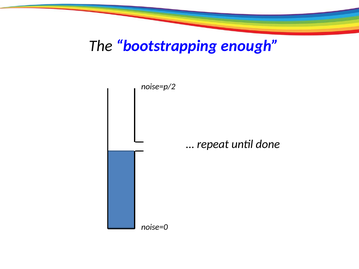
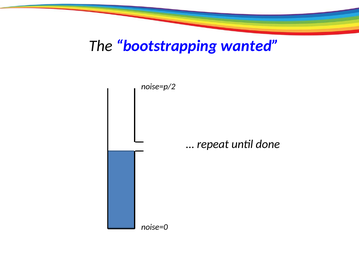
enough: enough -> wanted (250, 46)
